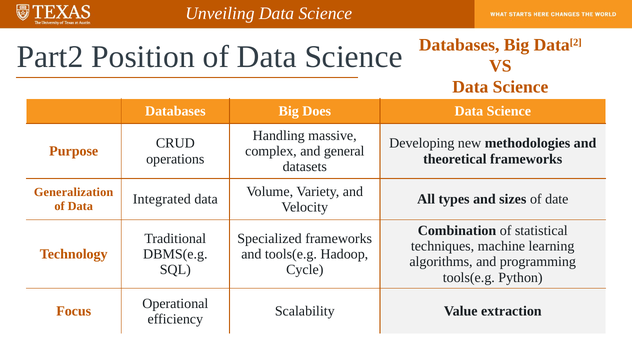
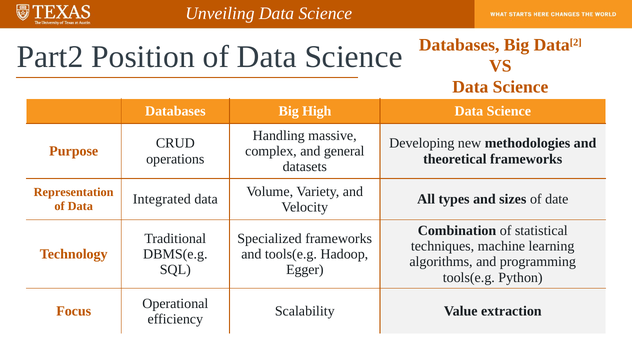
Does: Does -> High (317, 111)
Generalization: Generalization -> Representation (74, 193)
Cycle: Cycle -> Egger (305, 270)
